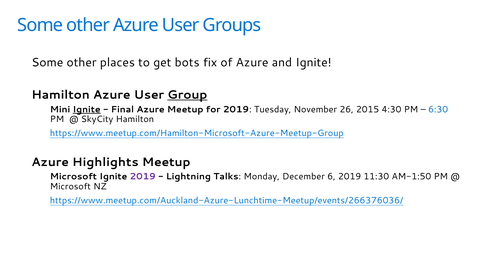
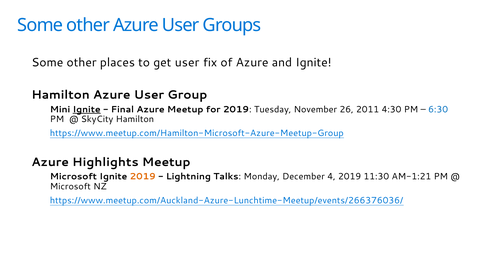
get bots: bots -> user (187, 63)
Group underline: present -> none (187, 95)
2015: 2015 -> 2011 (368, 109)
2019 colour: purple -> orange (143, 177)
6: 6 -> 4 (331, 177)
AM-1:50: AM-1:50 -> AM-1:21 (411, 177)
